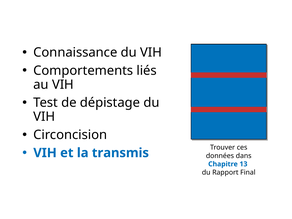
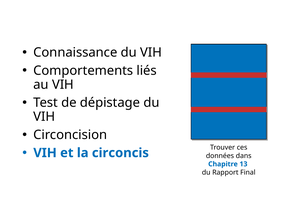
transmis: transmis -> circoncis (120, 153)
